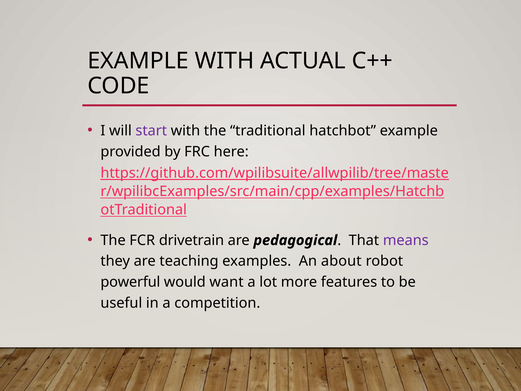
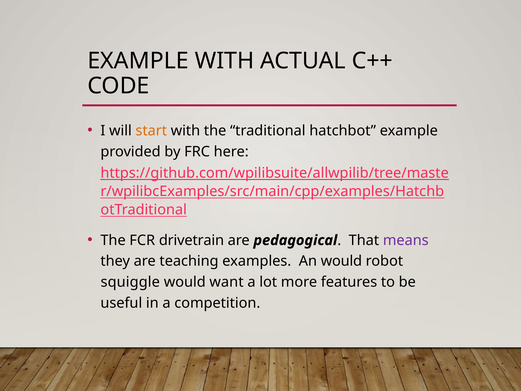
start colour: purple -> orange (151, 131)
An about: about -> would (341, 261)
powerful: powerful -> squiggle (130, 282)
